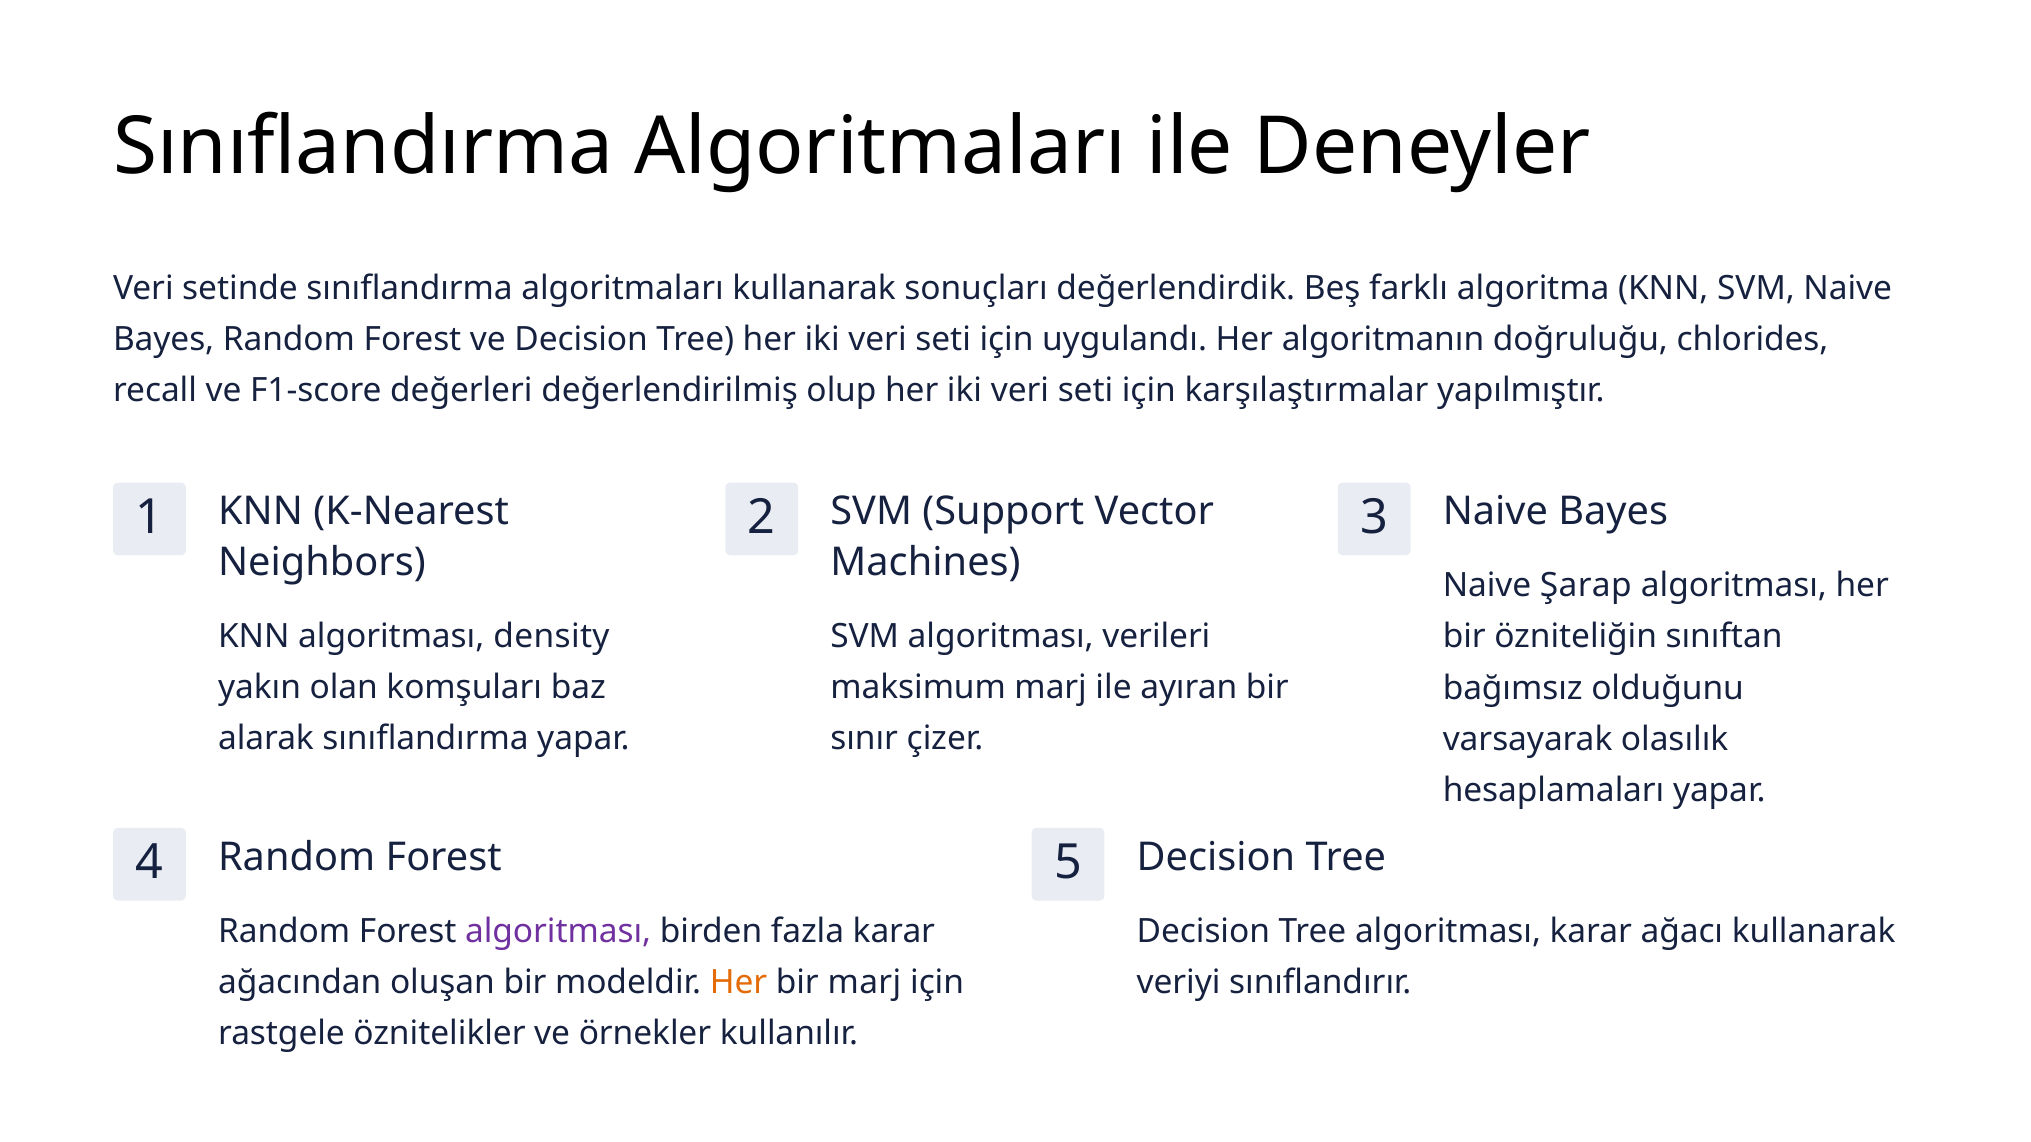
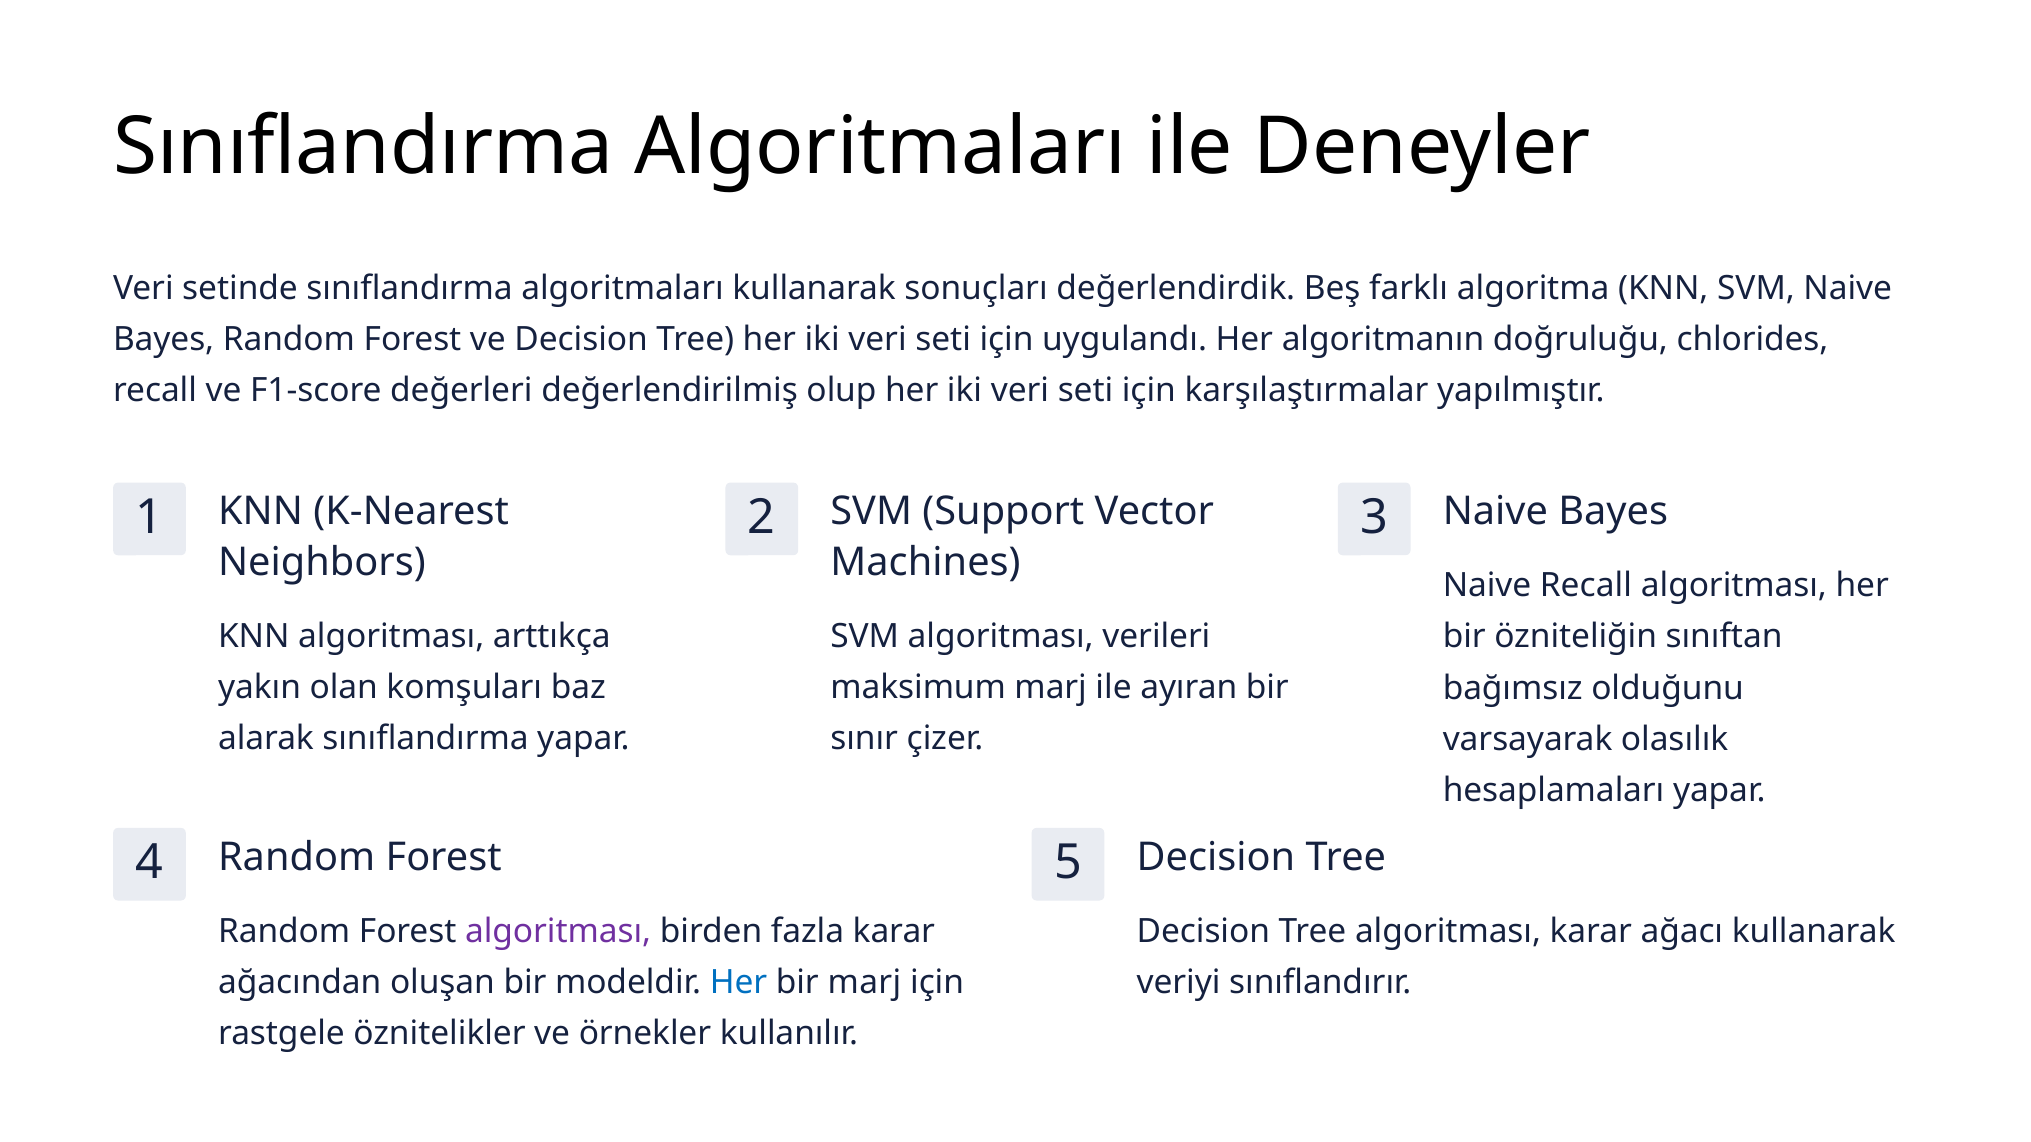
Naive Şarap: Şarap -> Recall (1586, 586)
density: density -> arttıkça (552, 637)
Her colour: orange -> blue (739, 983)
